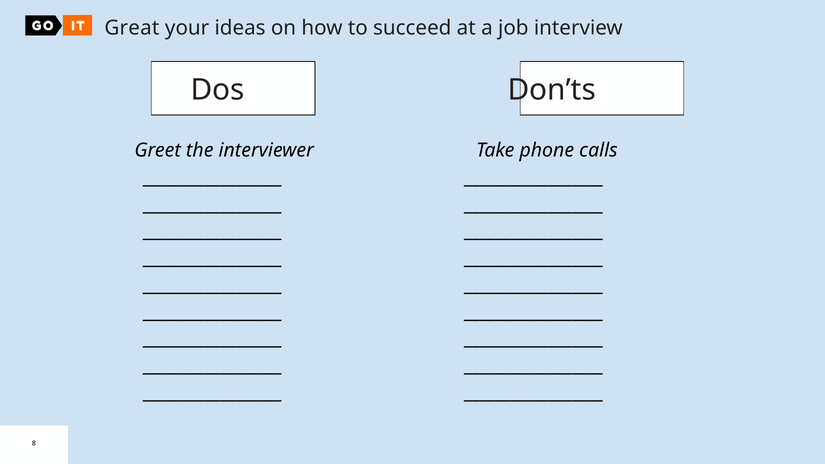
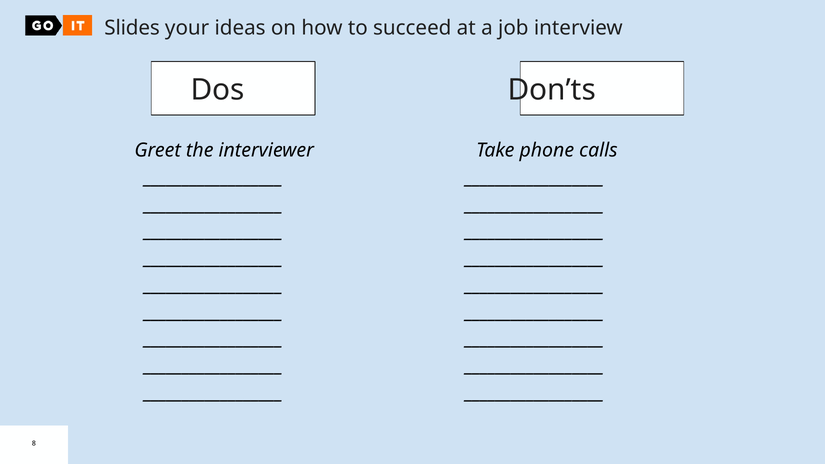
Great: Great -> Slides (132, 28)
